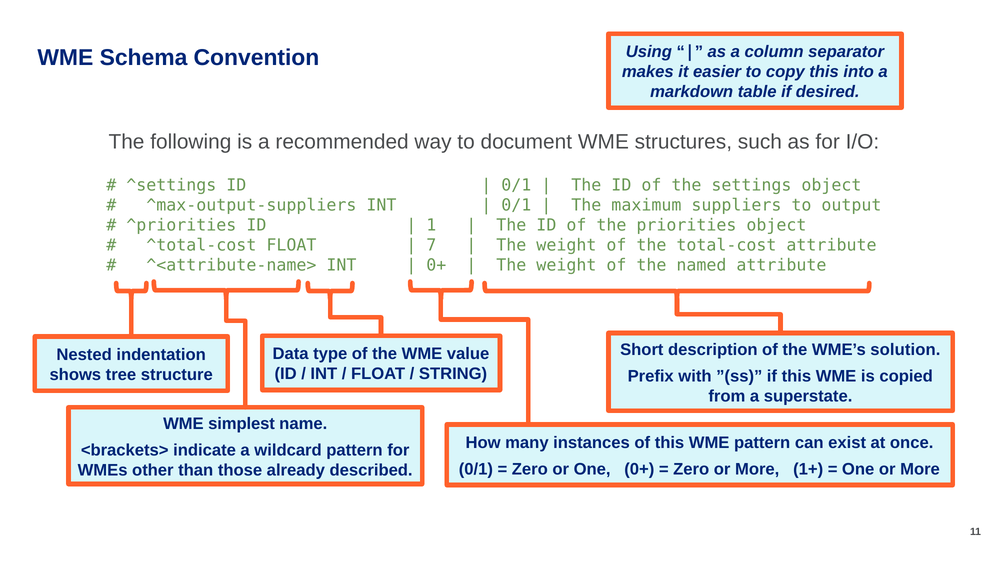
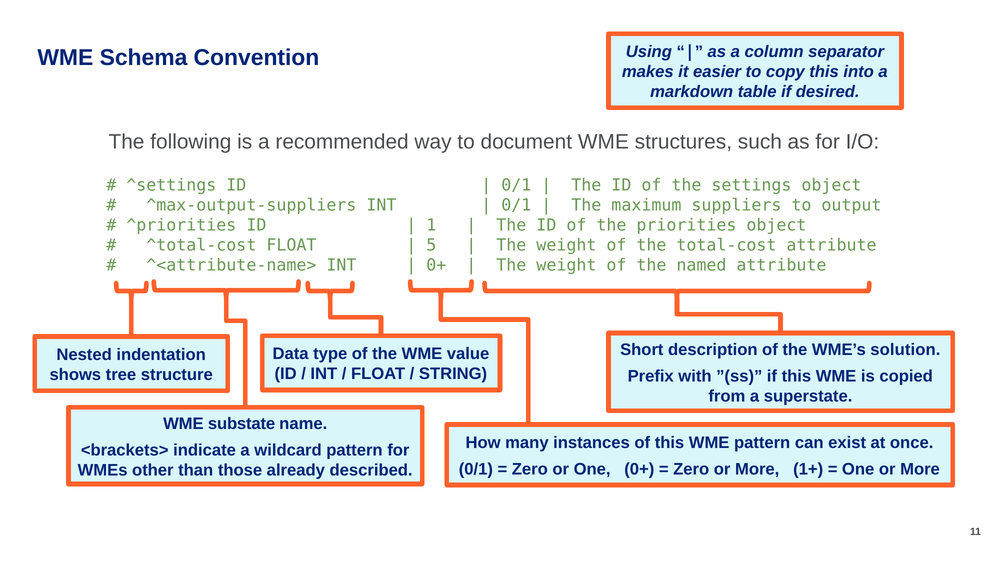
7: 7 -> 5 (431, 245)
simplest: simplest -> substate (242, 423)
